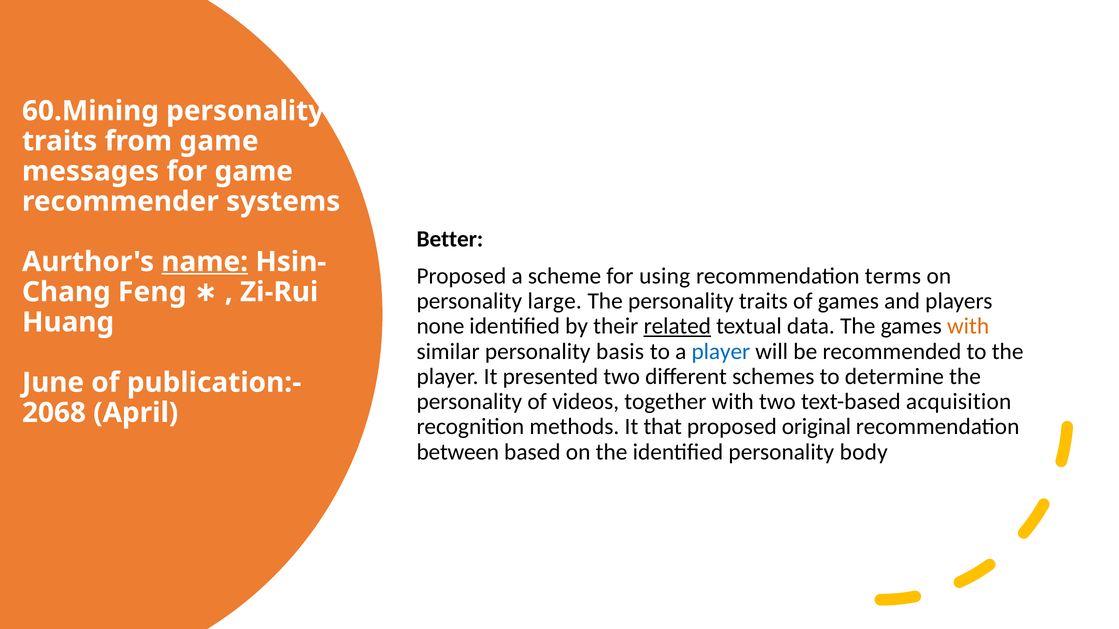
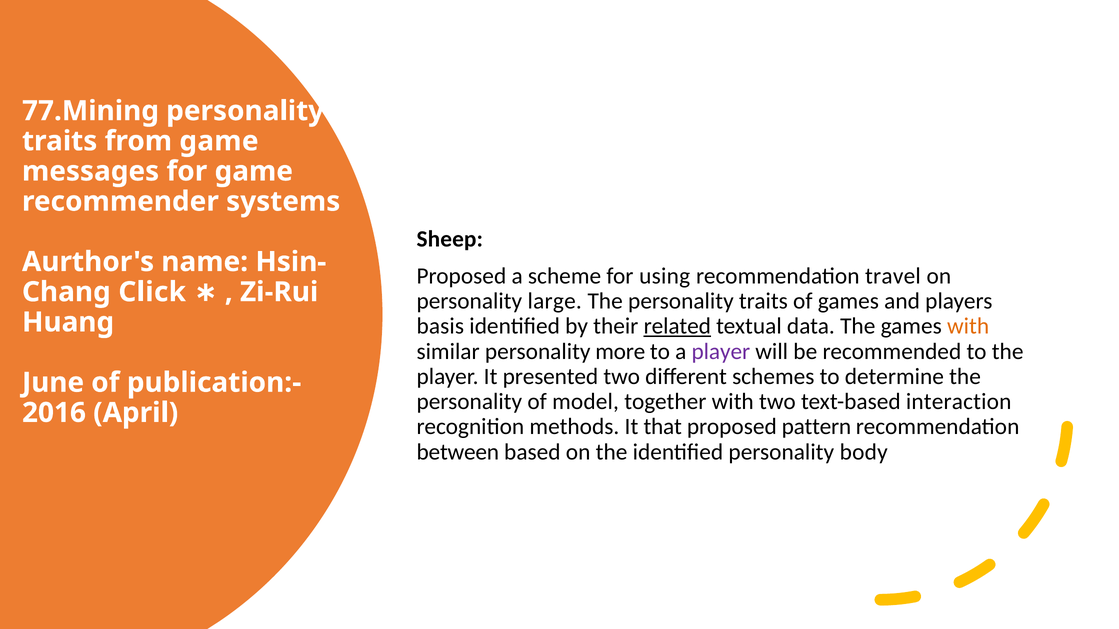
60.Mining: 60.Mining -> 77.Mining (90, 111)
Better: Better -> Sheep (450, 239)
name underline: present -> none (205, 262)
terms: terms -> travel (893, 276)
Feng: Feng -> Click (152, 292)
none: none -> basis (440, 326)
basis: basis -> more (620, 352)
player colour: blue -> purple (721, 352)
videos: videos -> model (586, 402)
acquisition: acquisition -> interaction (959, 402)
2068: 2068 -> 2016 (54, 413)
original: original -> pattern (816, 427)
